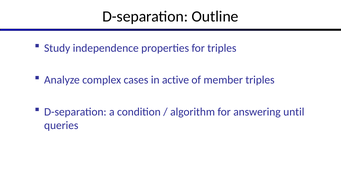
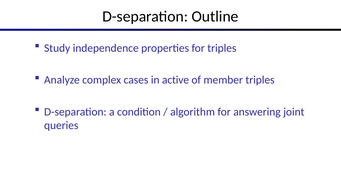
until: until -> joint (294, 112)
